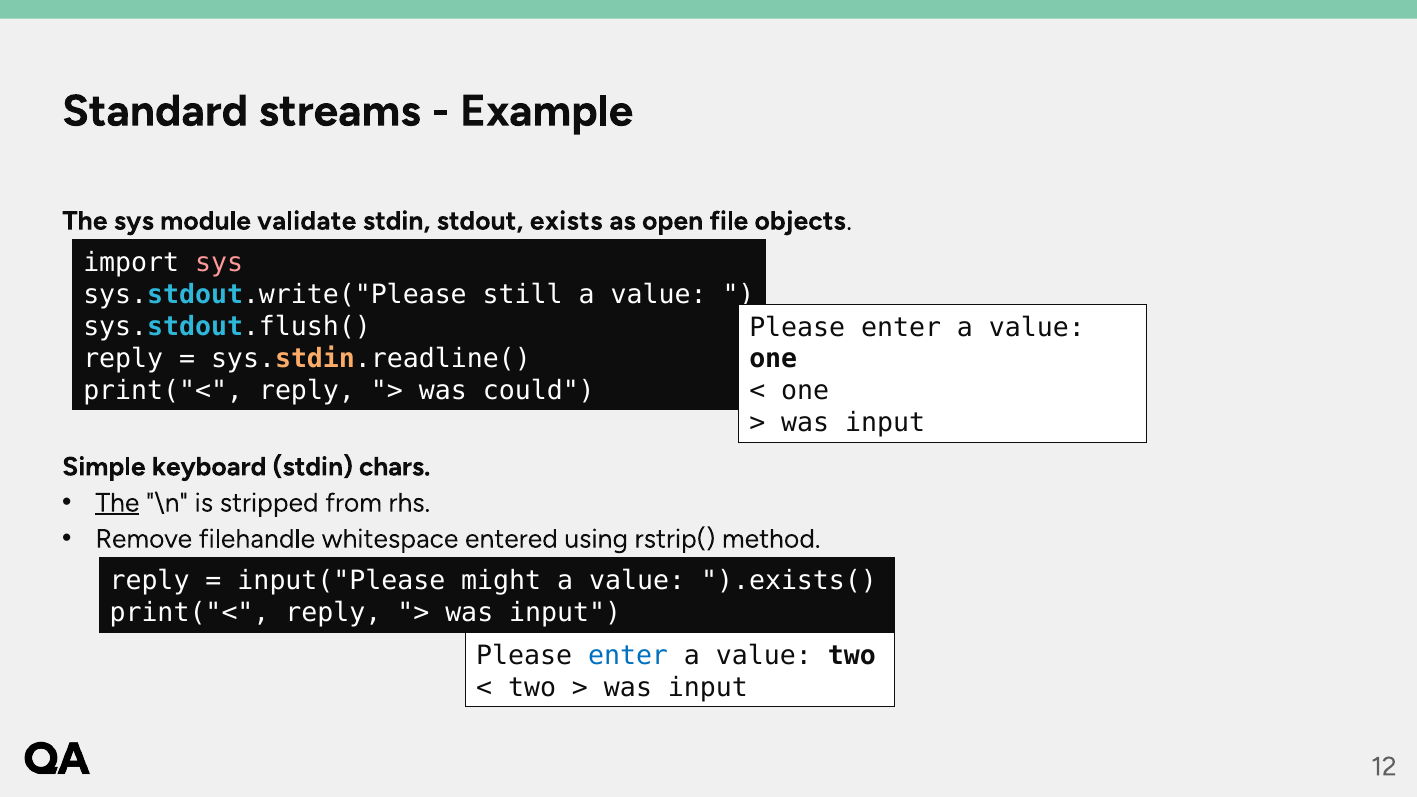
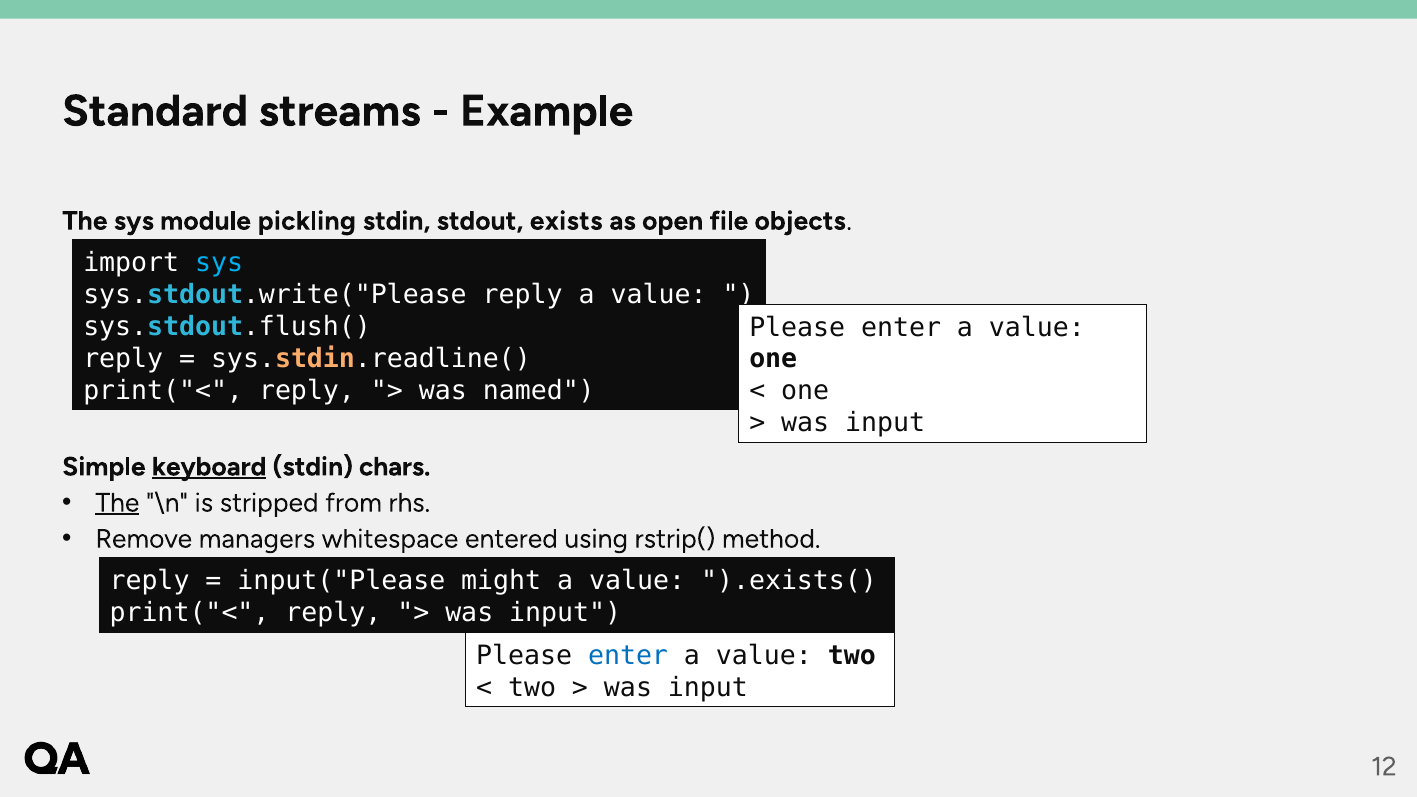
validate: validate -> pickling (307, 221)
sys colour: pink -> light blue (219, 263)
sys.stdout.write("Please still: still -> reply (523, 295)
could: could -> named (539, 391)
keyboard underline: none -> present (209, 467)
filehandle: filehandle -> managers (257, 539)
